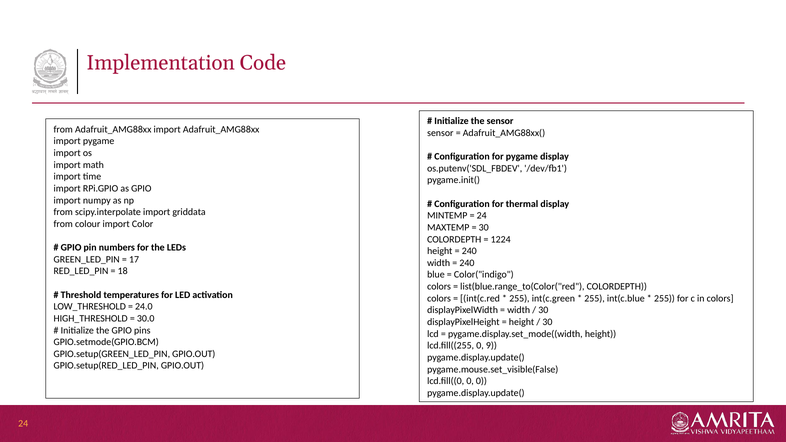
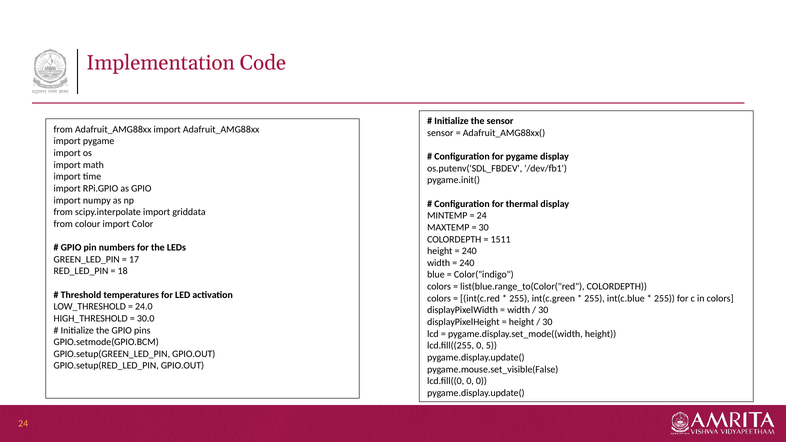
1224: 1224 -> 1511 (501, 239)
9: 9 -> 5 (491, 346)
